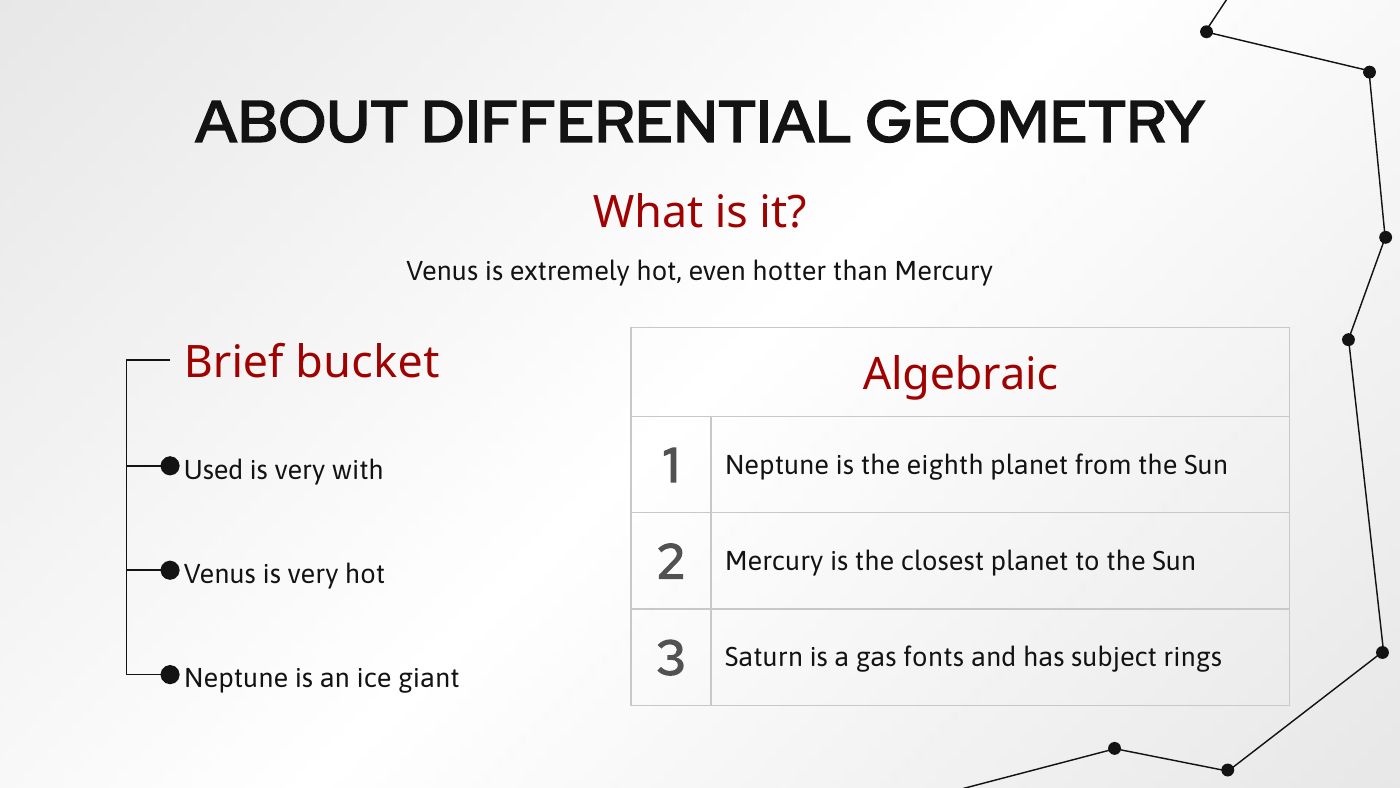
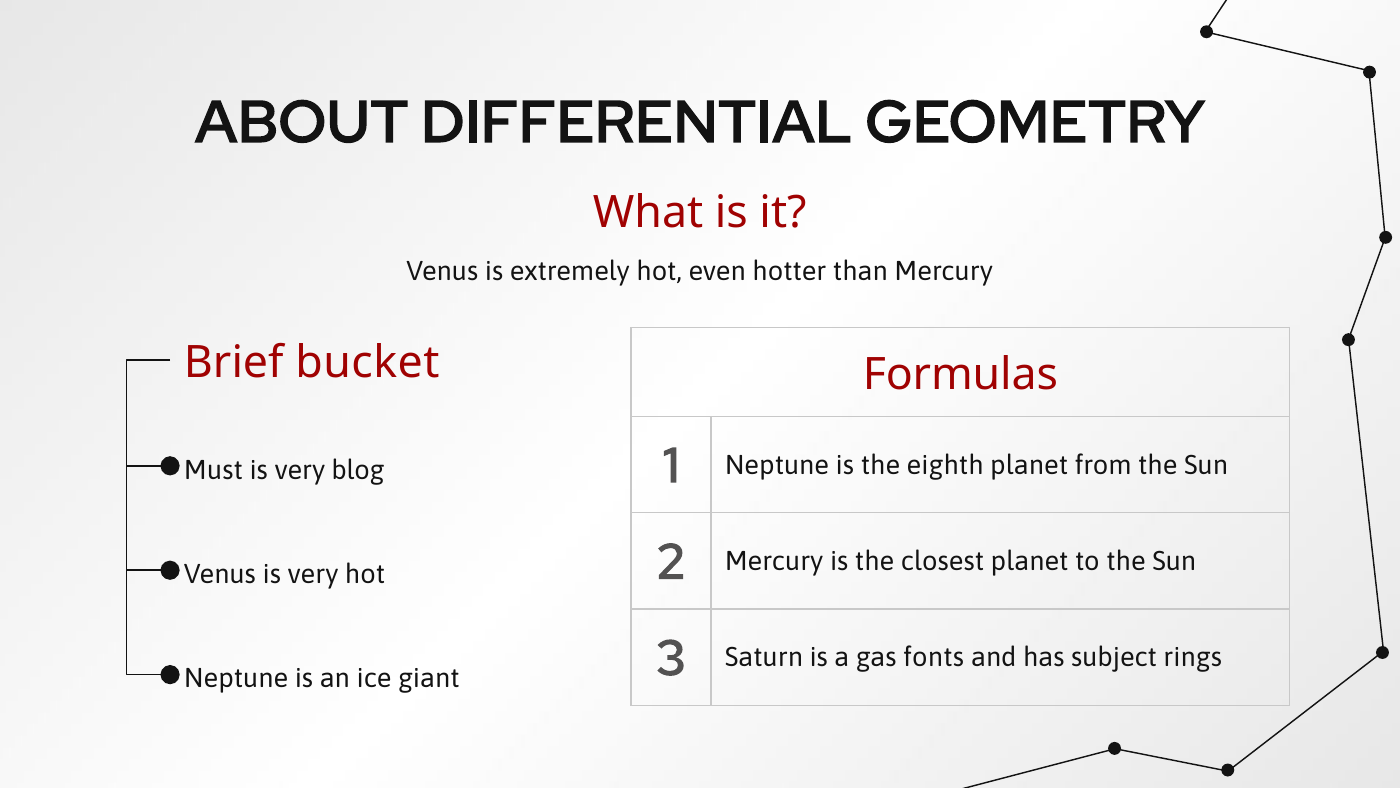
Algebraic: Algebraic -> Formulas (960, 374)
Used: Used -> Must (213, 470)
with: with -> blog (358, 470)
